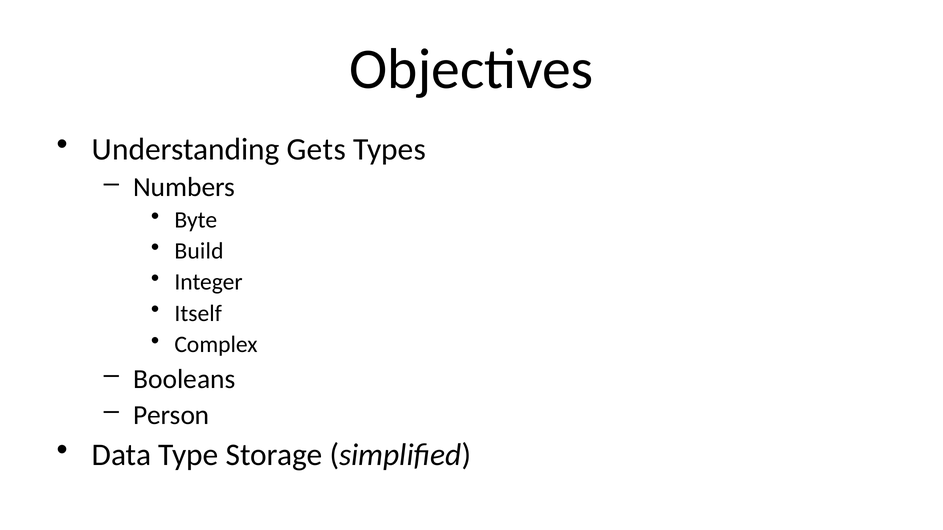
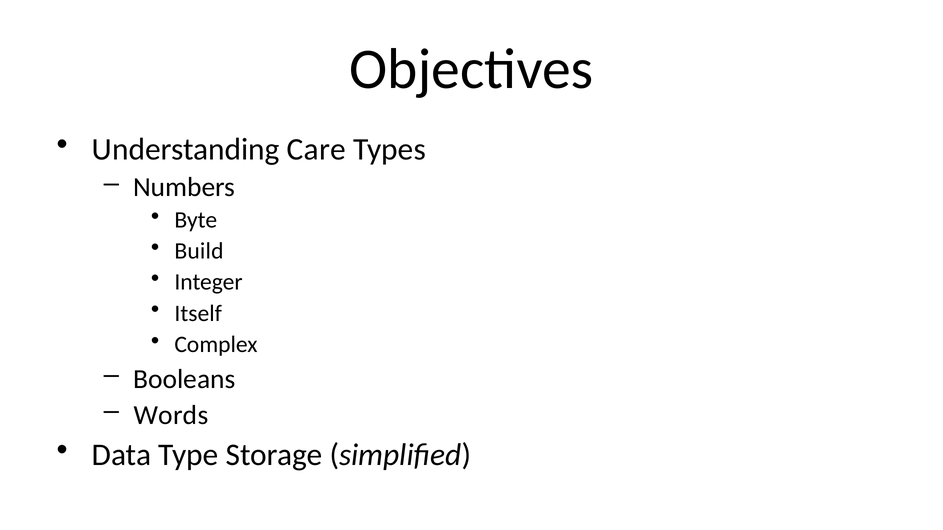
Gets: Gets -> Care (316, 150)
Person: Person -> Words (171, 416)
